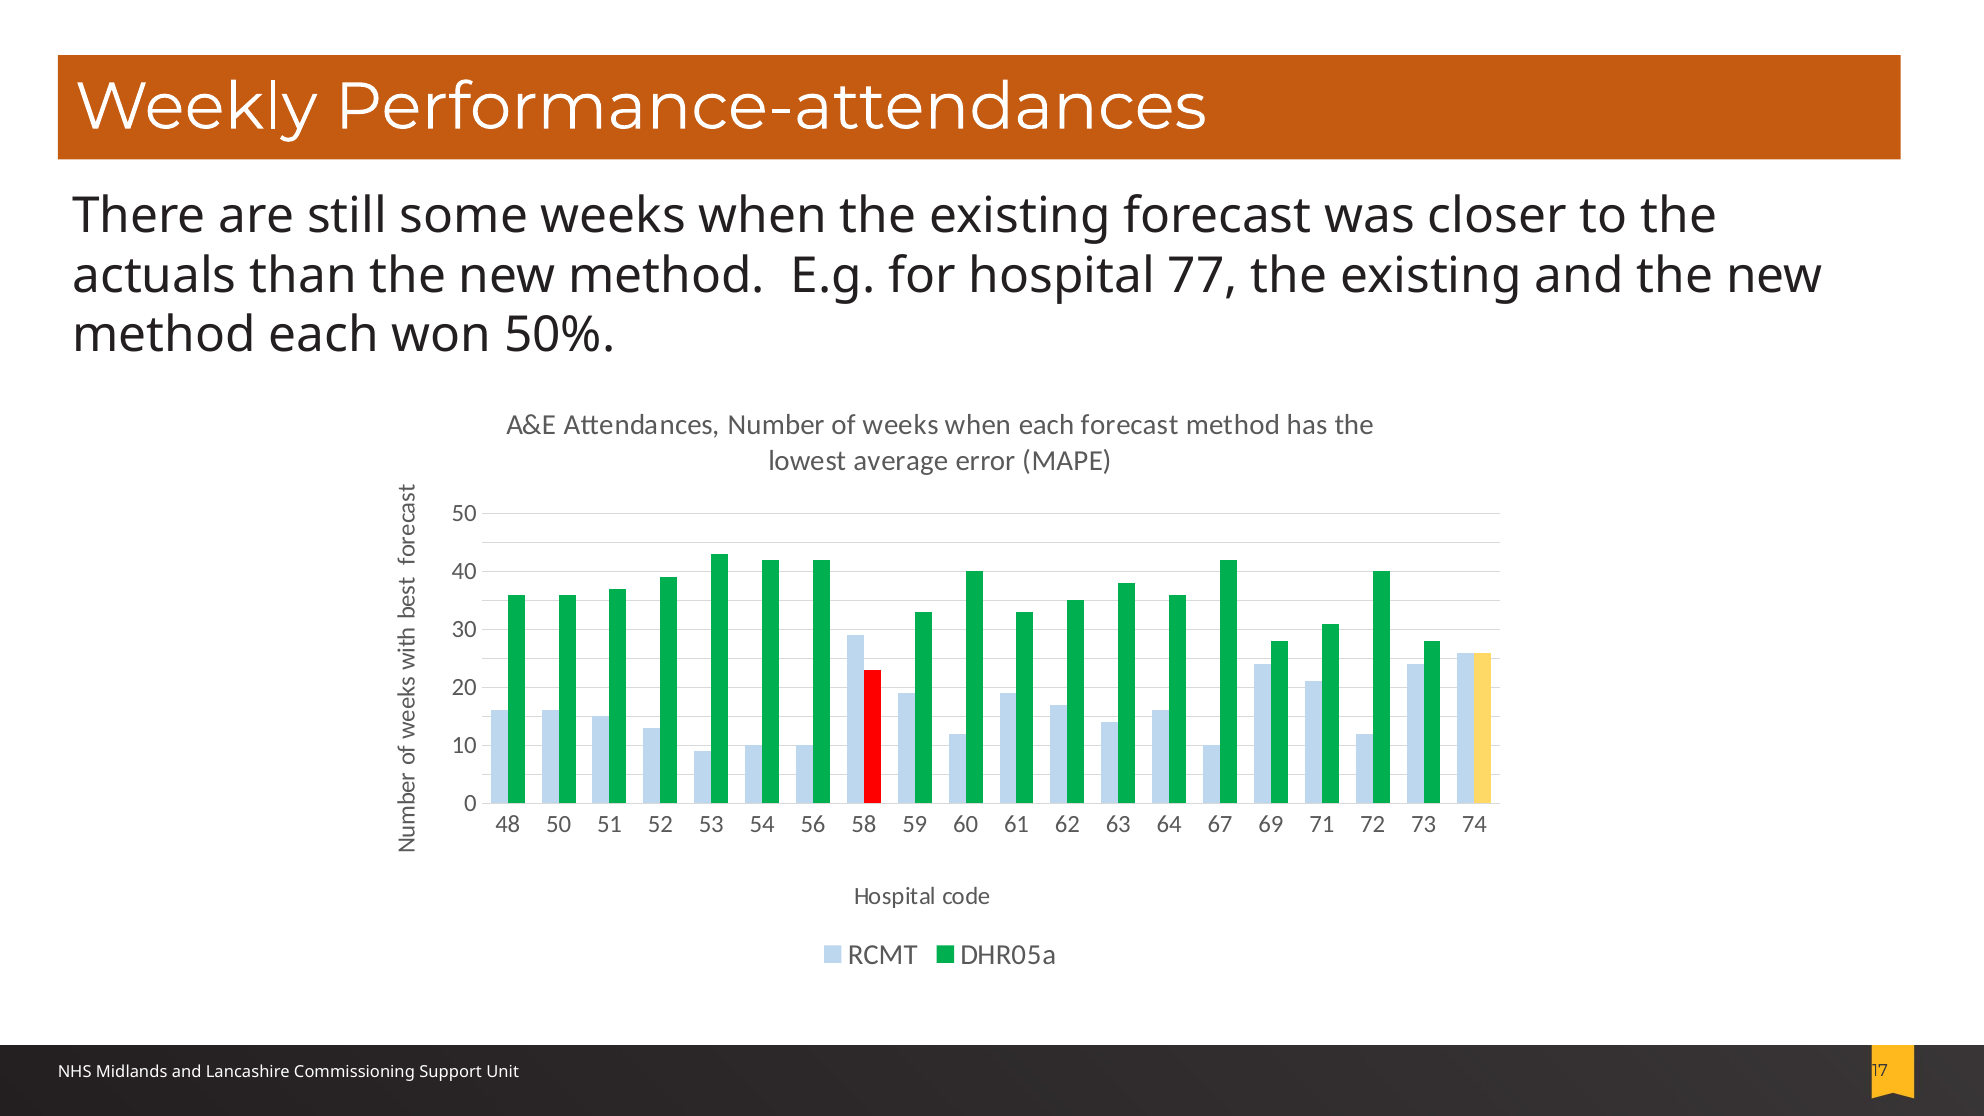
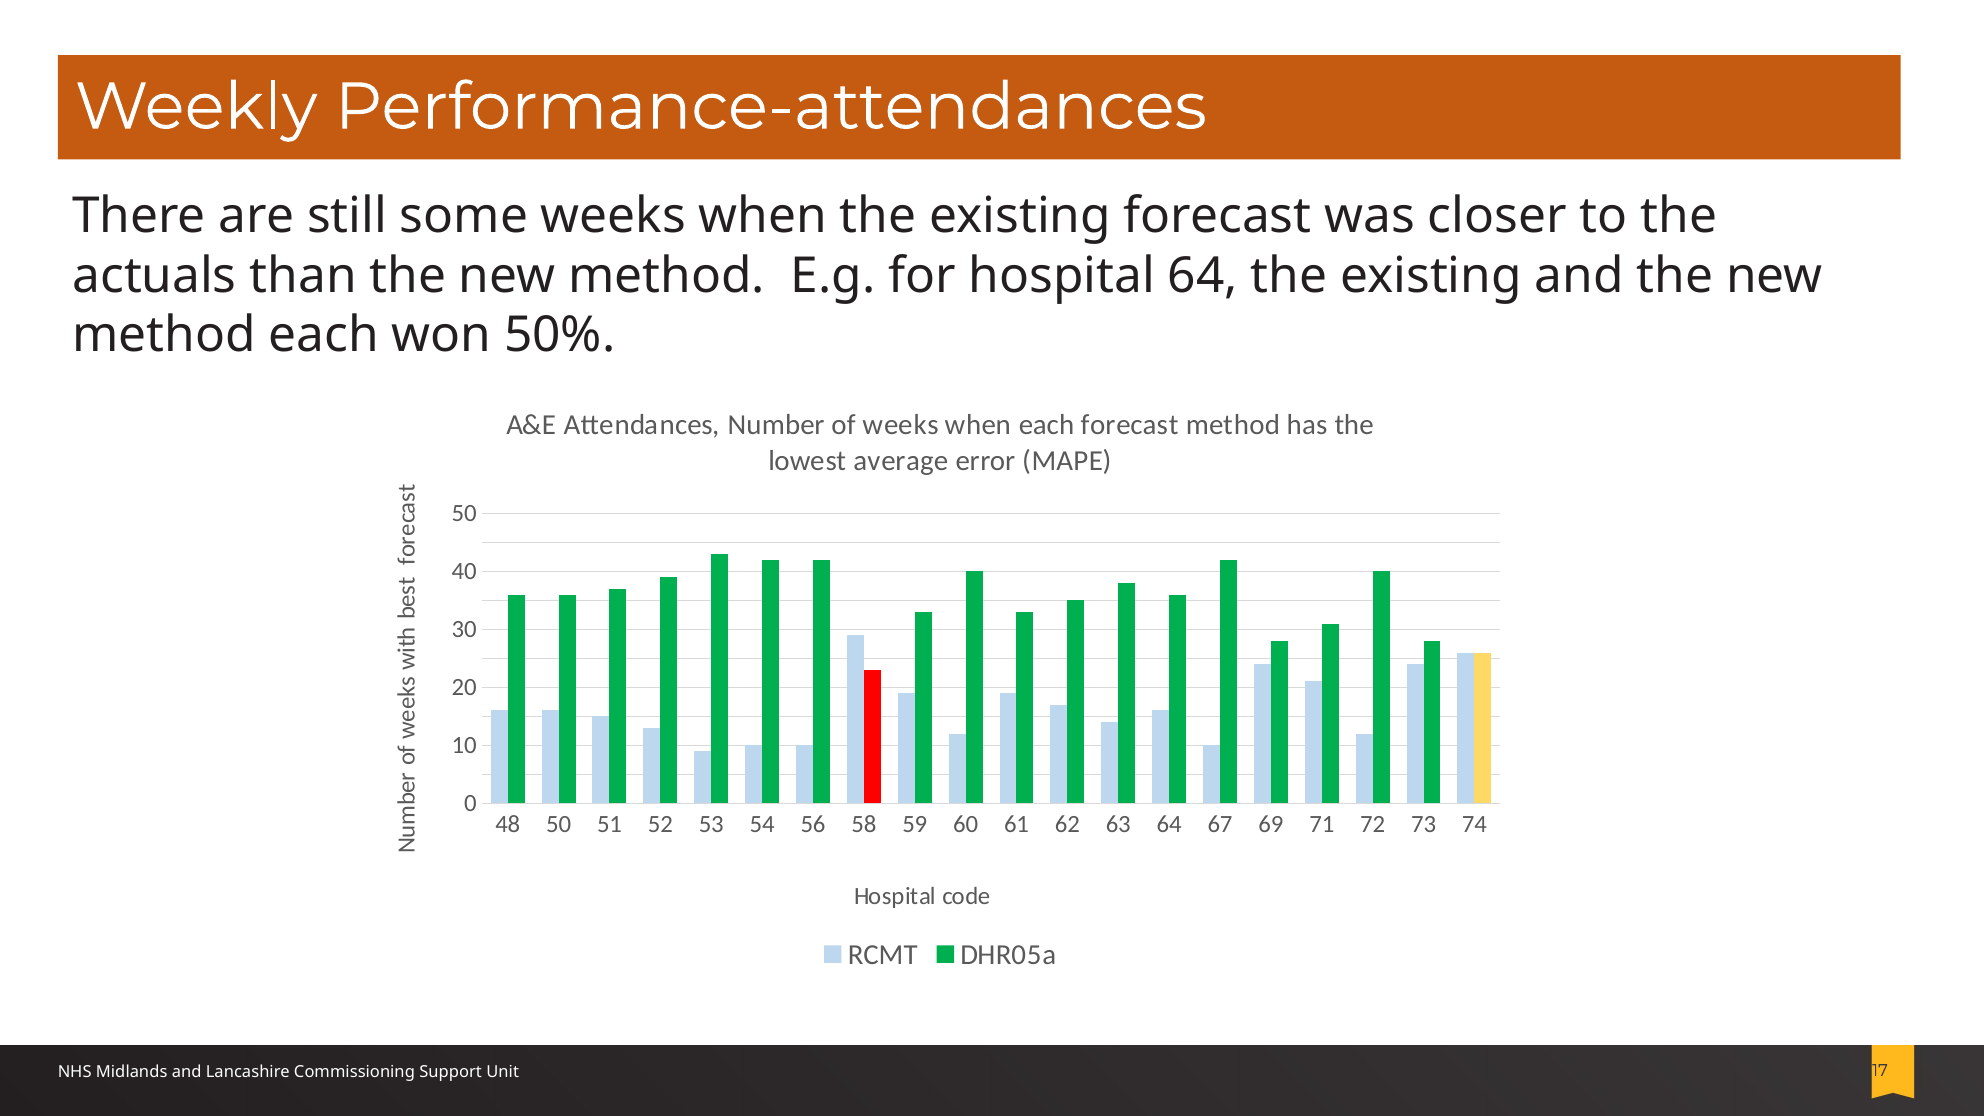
hospital 77: 77 -> 64 (1203, 276)
